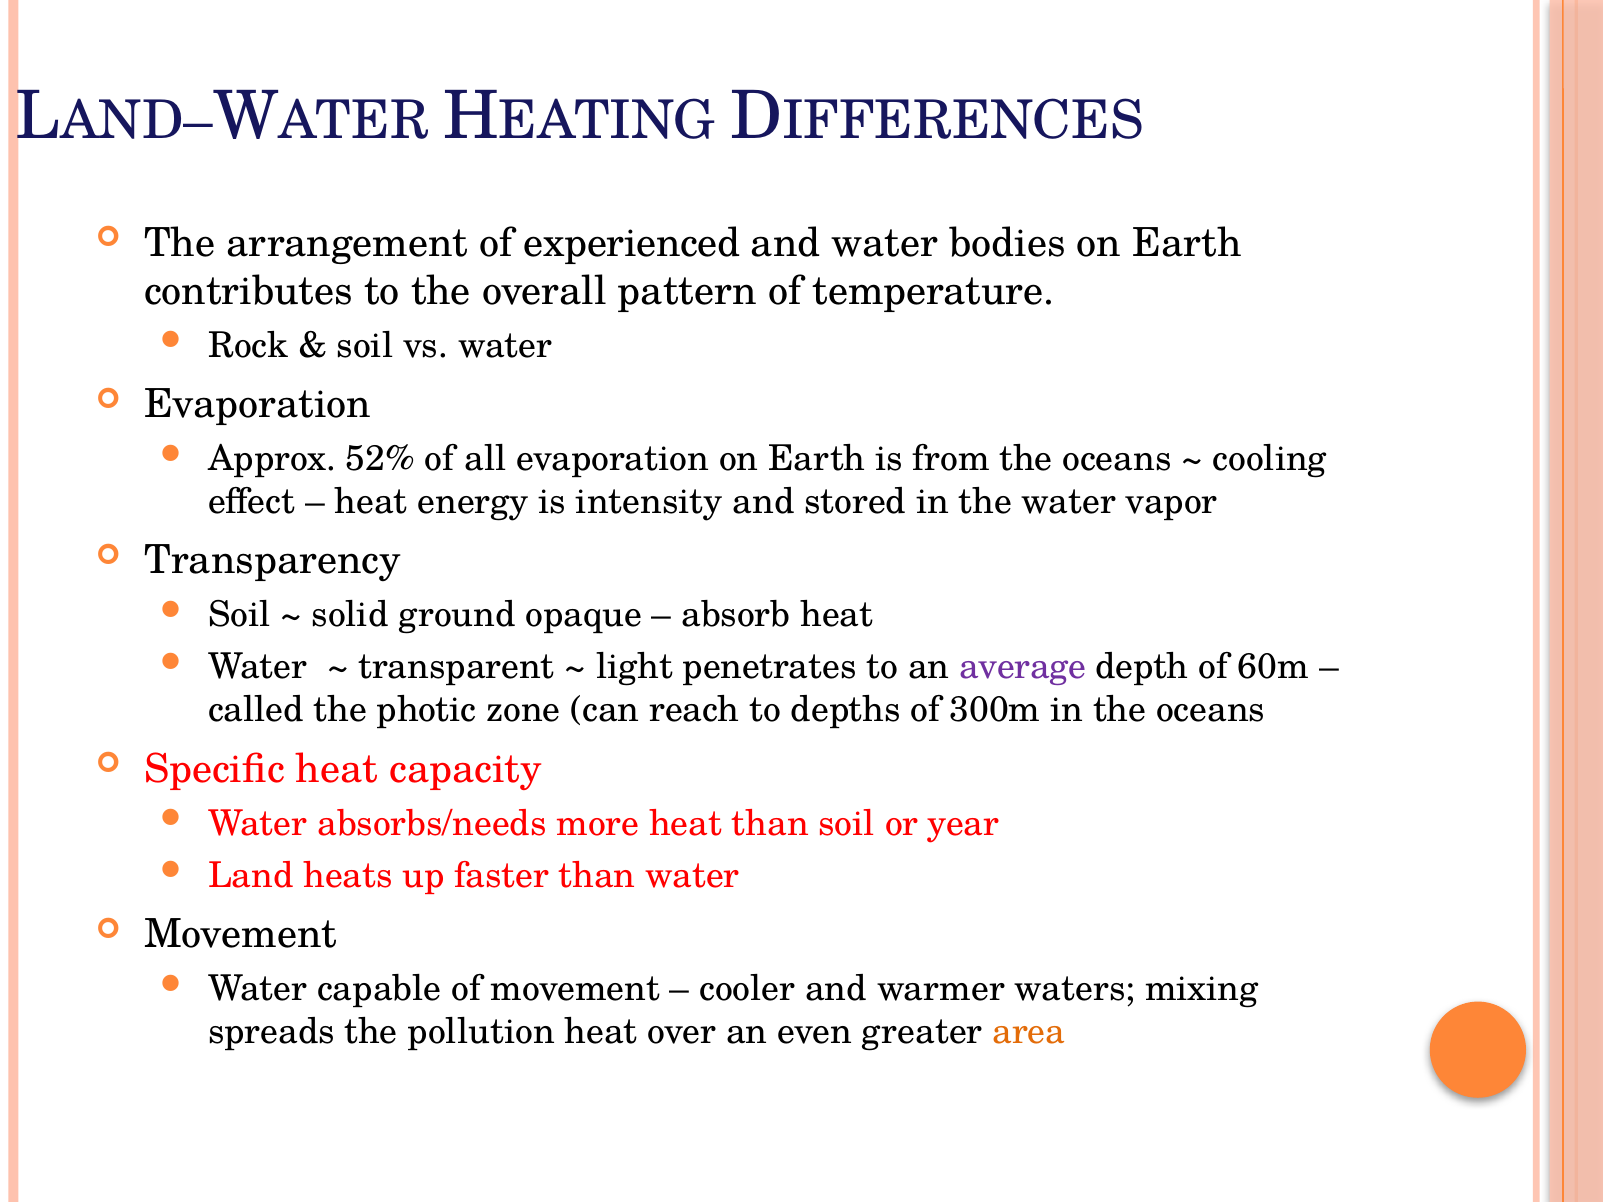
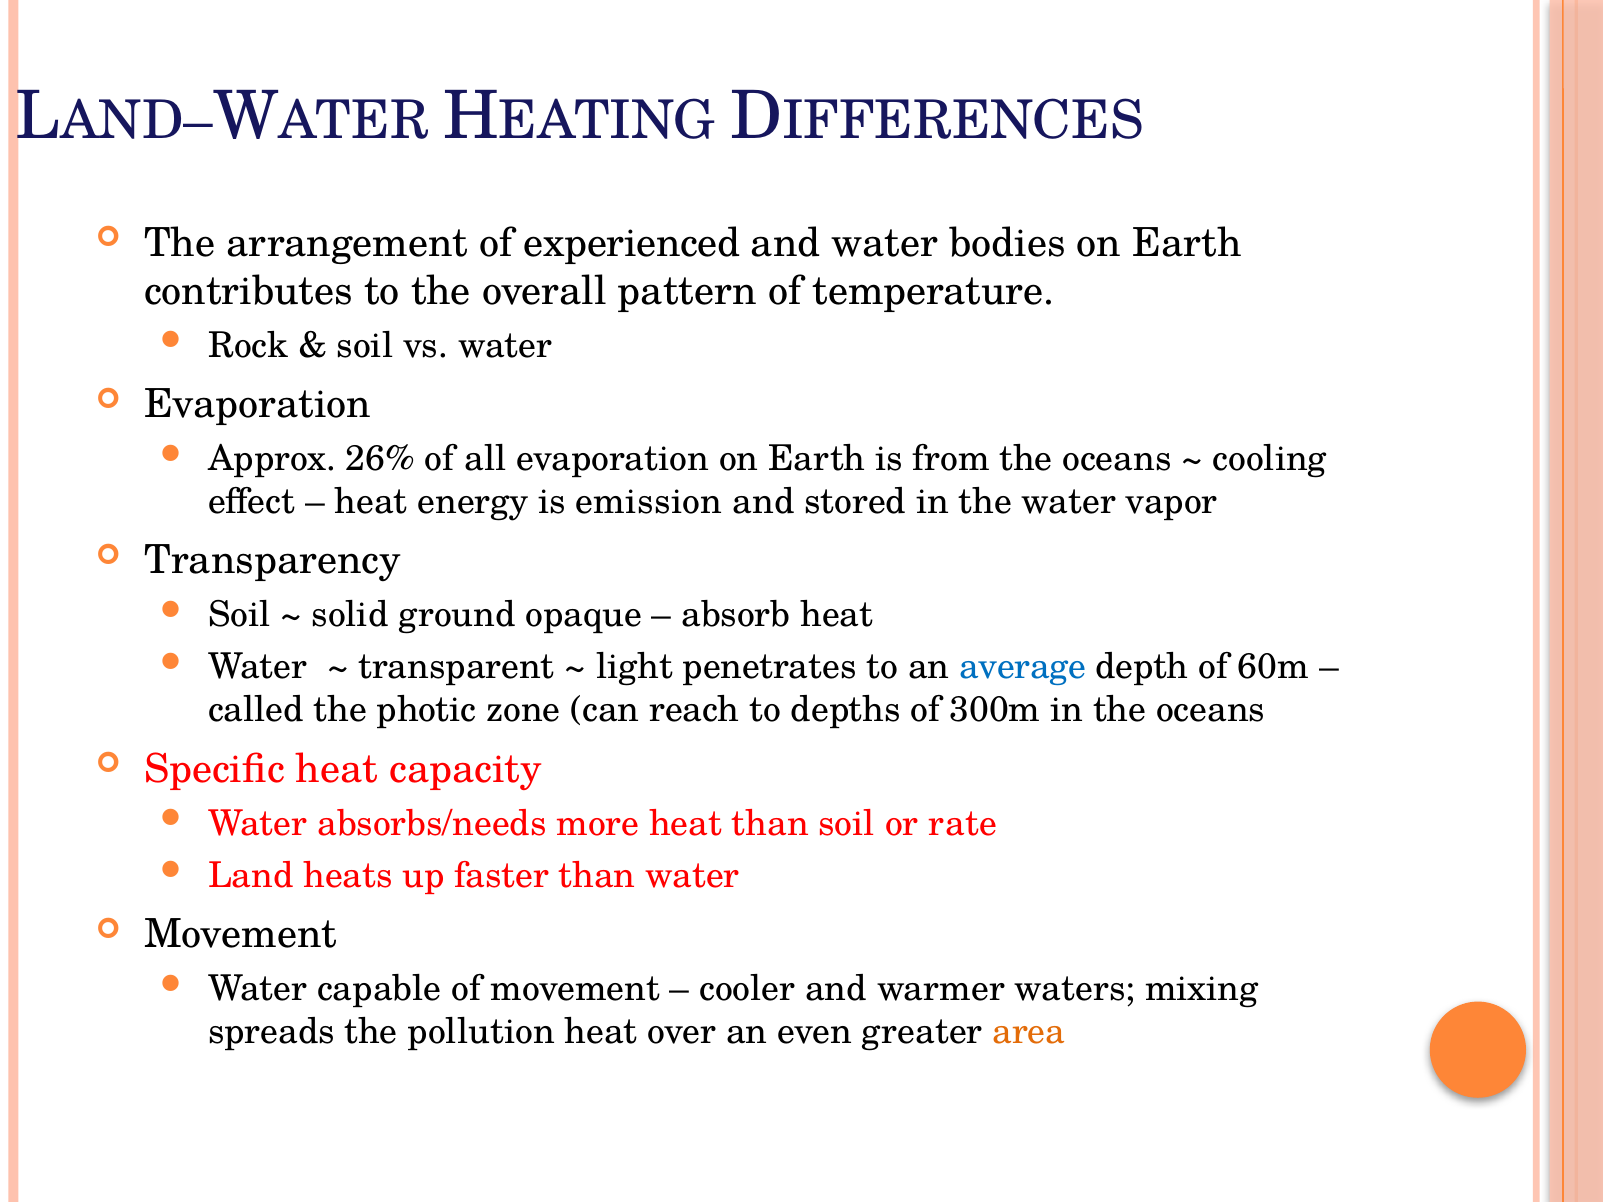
52%: 52% -> 26% (380, 459)
intensity: intensity -> emission (649, 502)
average colour: purple -> blue (1023, 667)
year: year -> rate (963, 824)
